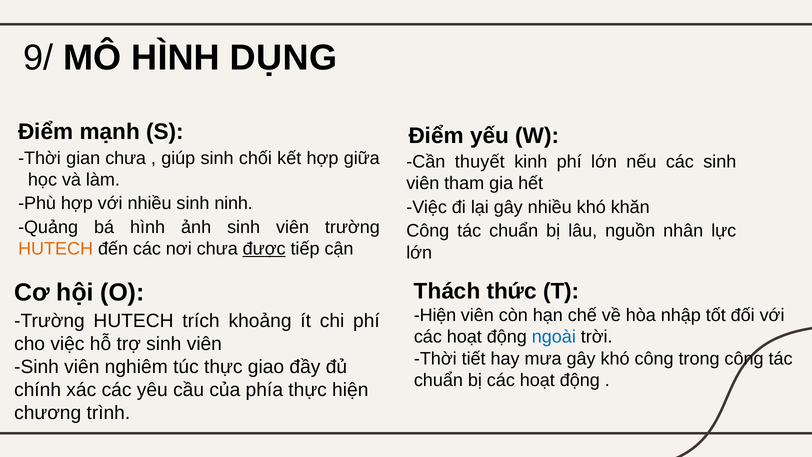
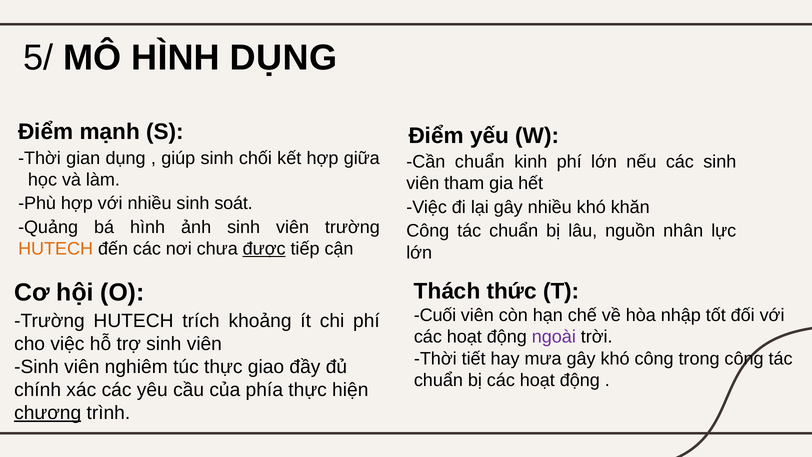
9/: 9/ -> 5/ (38, 58)
gian chưa: chưa -> dụng (126, 158)
Cần thuyết: thuyết -> chuẩn (480, 162)
ninh: ninh -> soát (234, 203)
Hiện: Hiện -> Cuối (435, 315)
ngoài colour: blue -> purple (554, 337)
chương underline: none -> present (48, 413)
